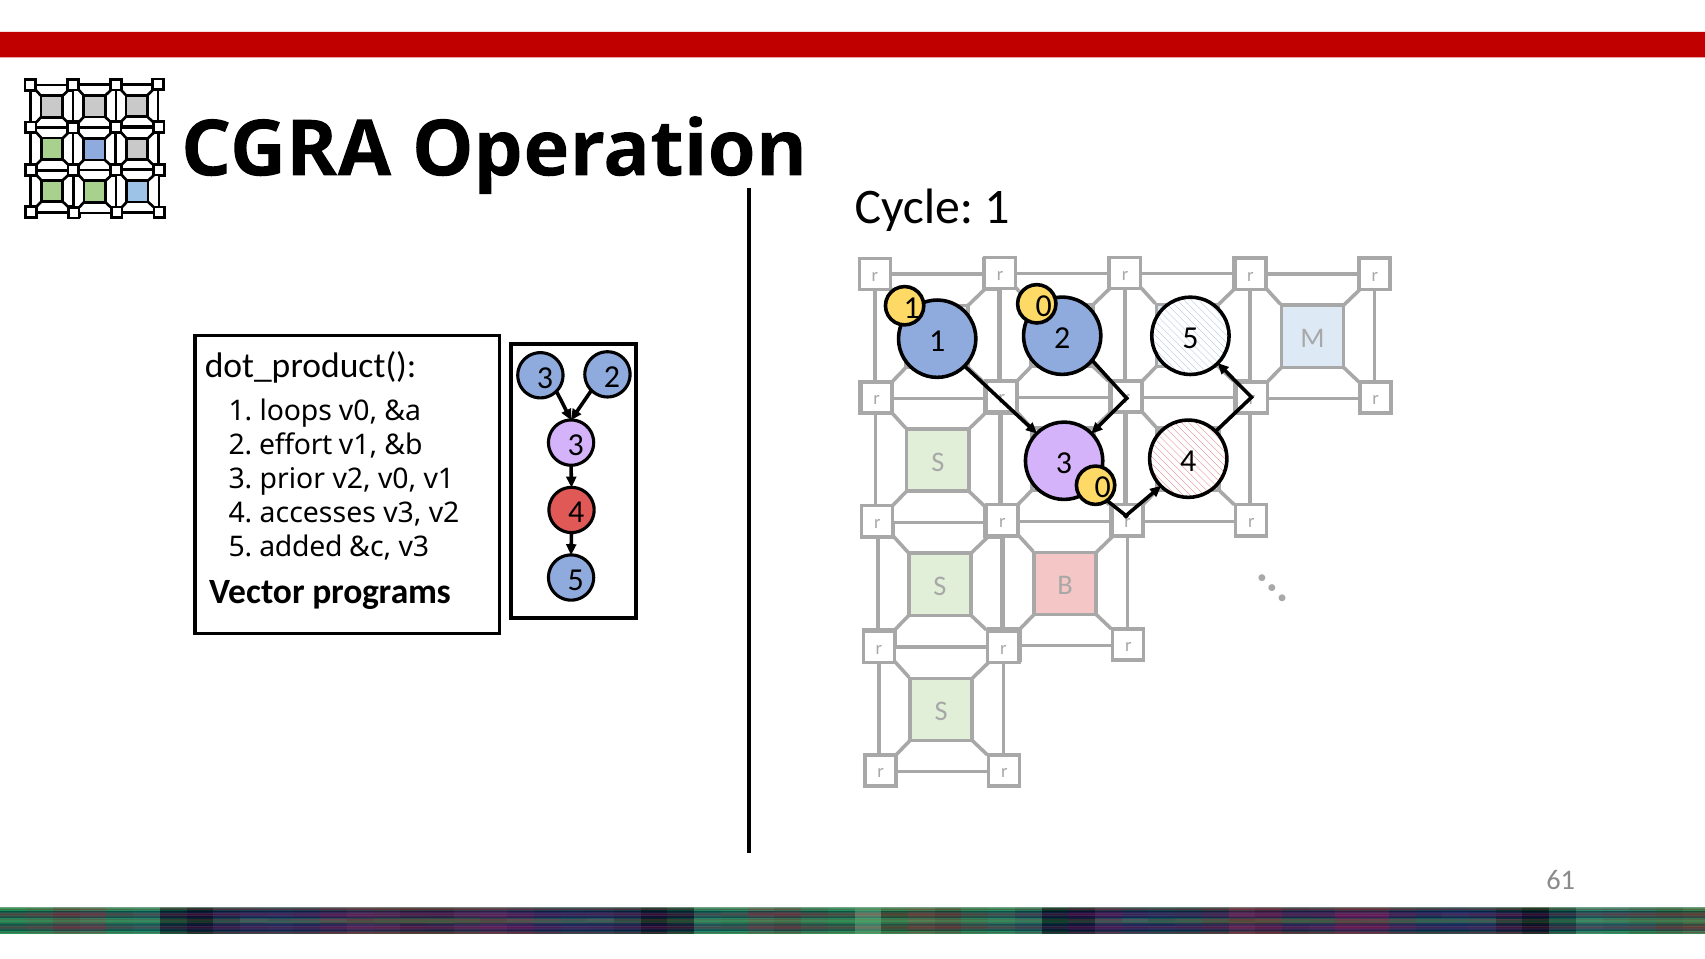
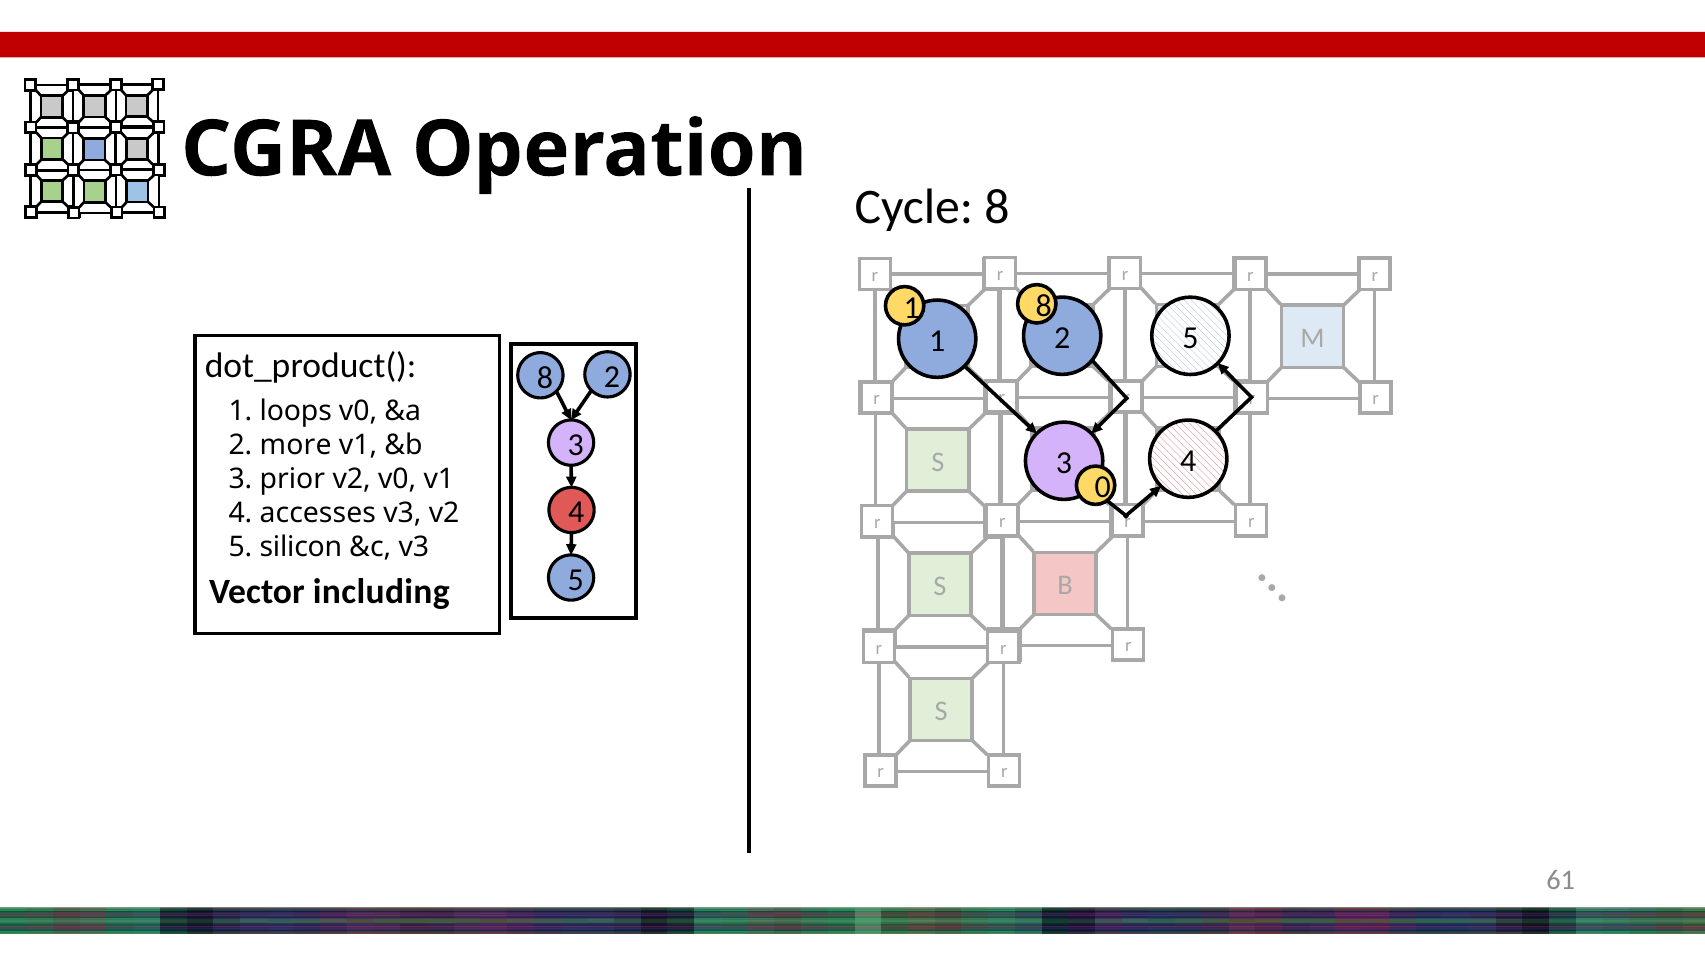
Cycle 1: 1 -> 8 (997, 207)
1 0: 0 -> 8 (1044, 306)
dot_product( 3: 3 -> 8 (545, 378)
effort: effort -> more (296, 445)
added: added -> silicon (301, 548)
programs: programs -> including (381, 592)
